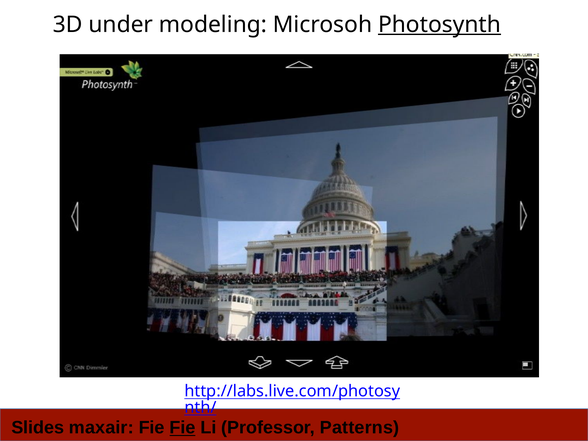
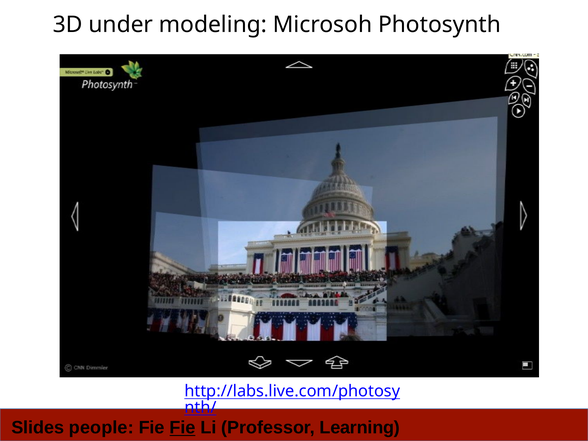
Photosynth underline: present -> none (439, 25)
maxair: maxair -> people (101, 428)
Patterns: Patterns -> Learning (360, 428)
